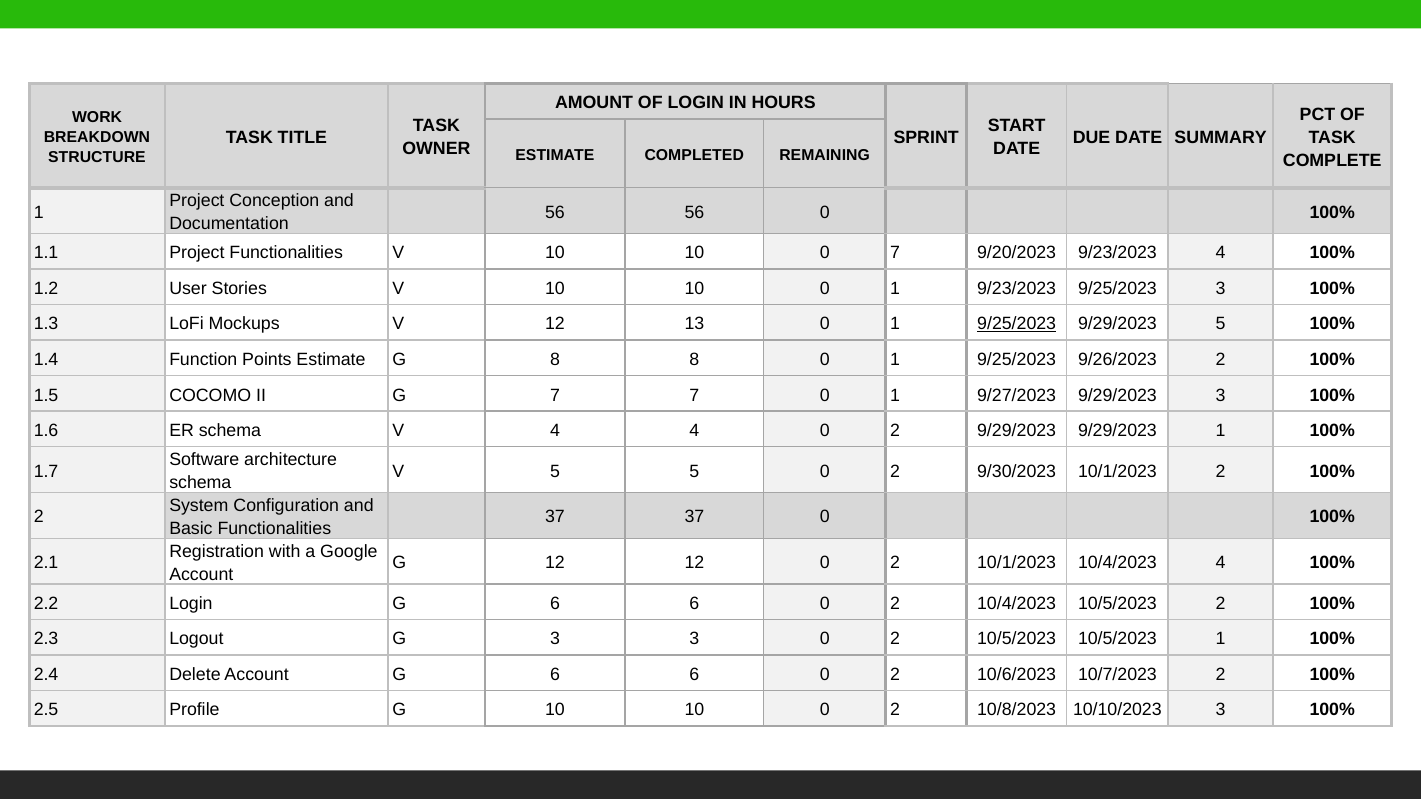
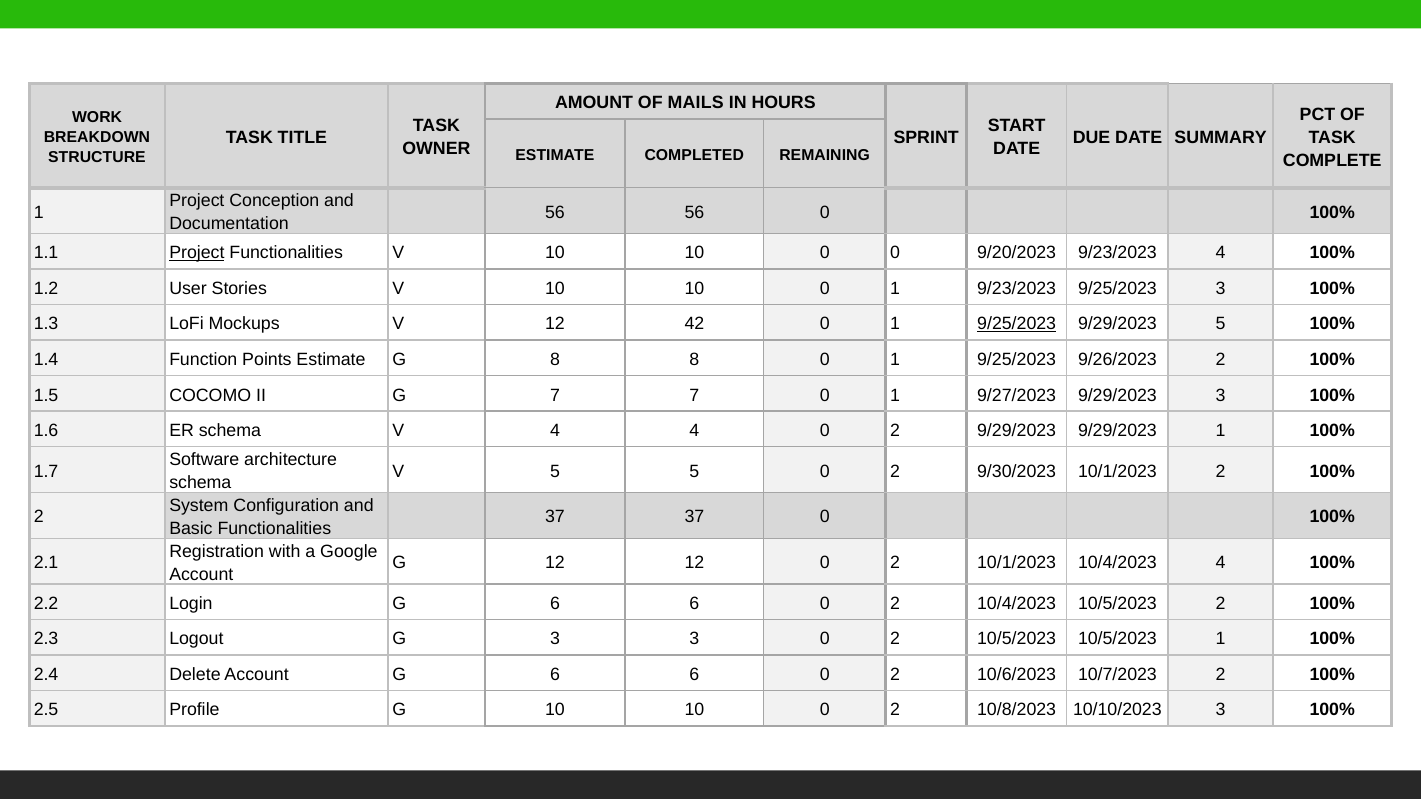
OF LOGIN: LOGIN -> MAILS (696, 103)
Project underline: none -> present (197, 253)
0 7: 7 -> 0 (895, 253)
13: 13 -> 42 (694, 324)
